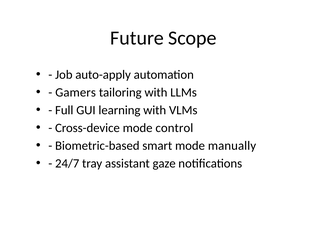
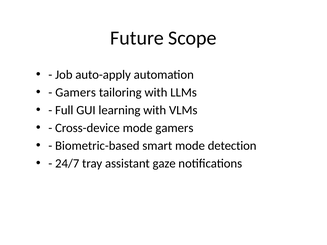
mode control: control -> gamers (174, 128)
manually: manually -> detection (232, 146)
